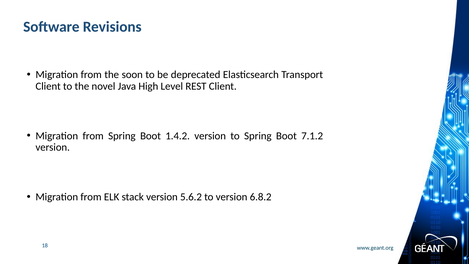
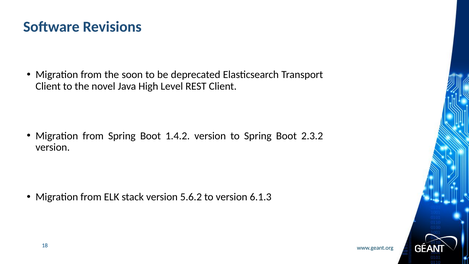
7.1.2: 7.1.2 -> 2.3.2 (312, 136)
6.8.2: 6.8.2 -> 6.1.3 (261, 197)
